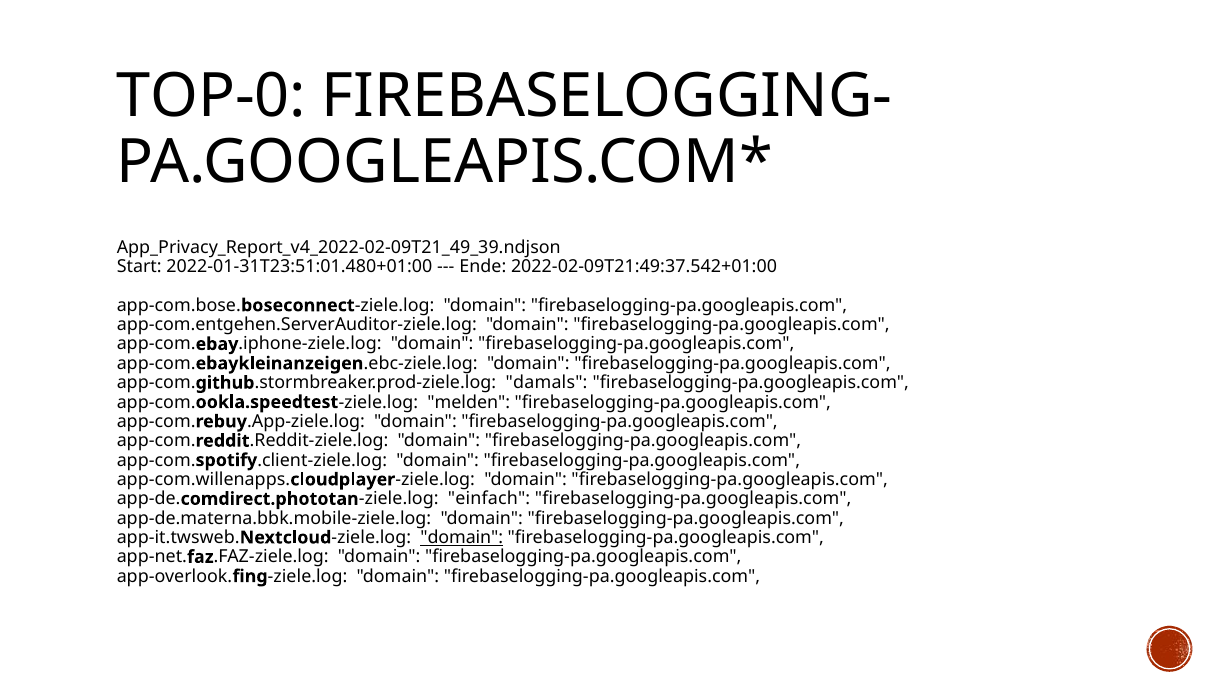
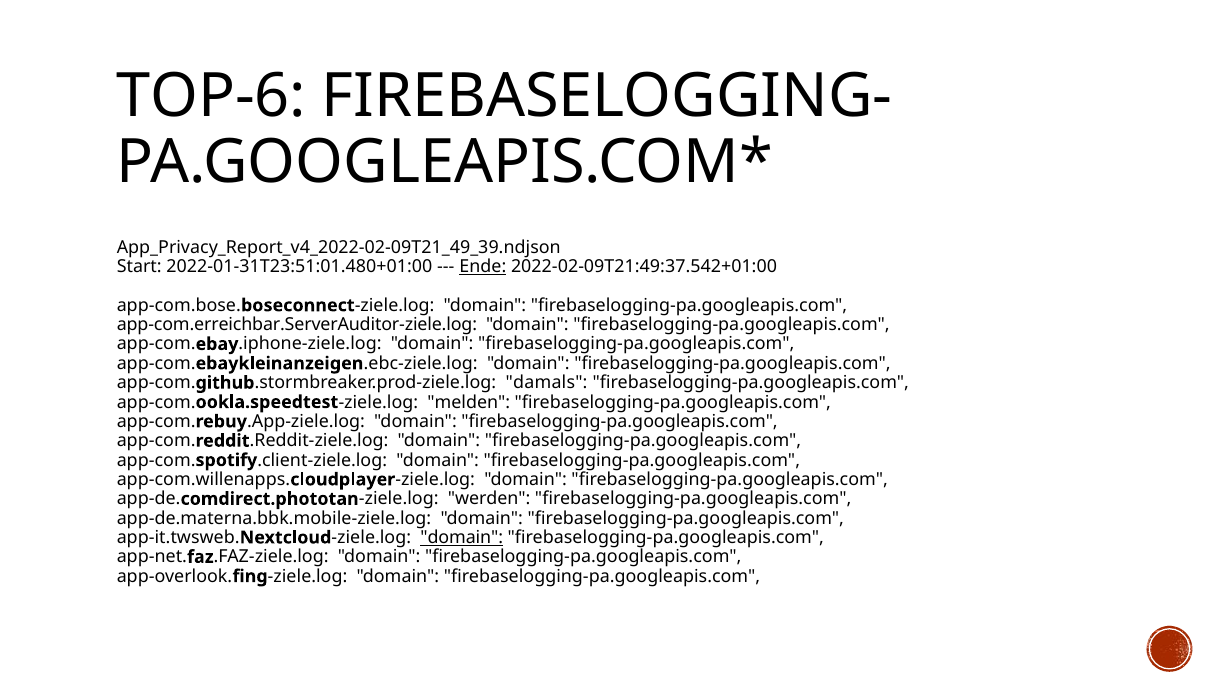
TOP-0: TOP-0 -> TOP-6 (211, 96)
Ende underline: none -> present (483, 267)
app-com.entgehen.ServerAuditor-ziele.log: app-com.entgehen.ServerAuditor-ziele.log -> app-com.erreichbar.ServerAuditor-ziele.log (297, 325)
einfach: einfach -> werden (489, 499)
